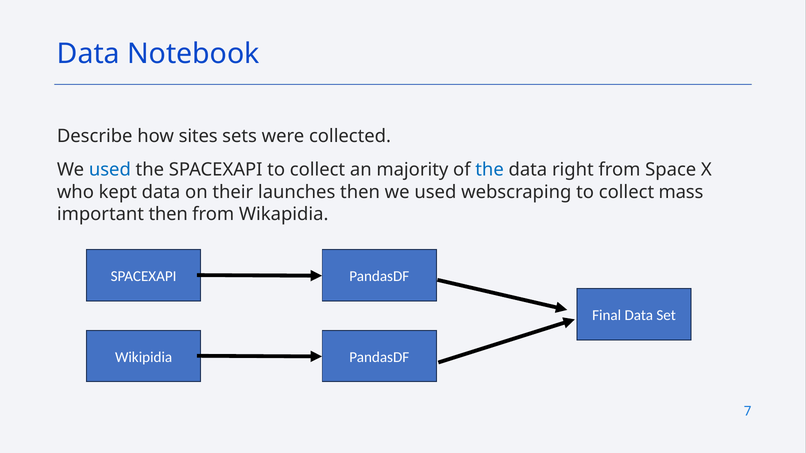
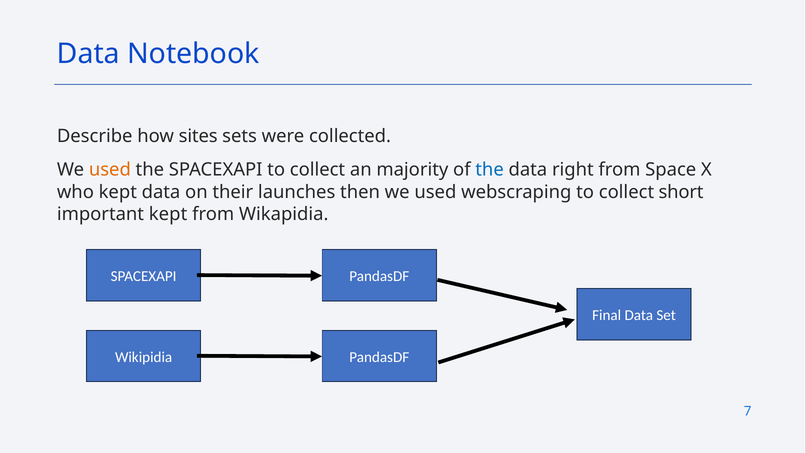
used colour: blue -> orange (110, 170)
mass: mass -> short (681, 192)
important then: then -> kept (168, 214)
